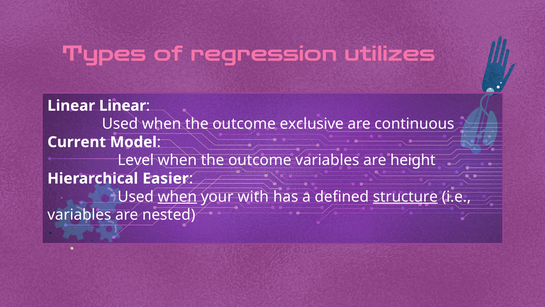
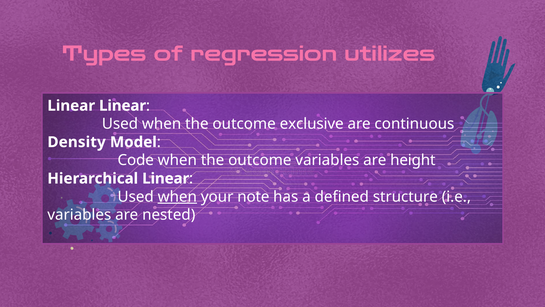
Current: Current -> Density (77, 142)
Level: Level -> Code (136, 160)
Hierarchical Easier: Easier -> Linear (166, 178)
with: with -> note (253, 196)
structure underline: present -> none (405, 196)
